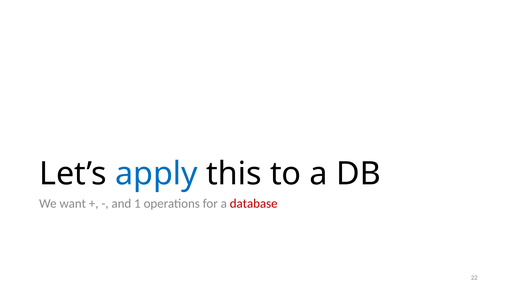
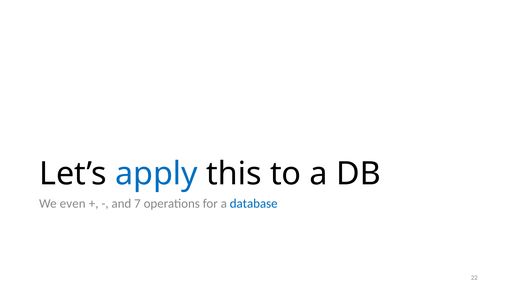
want: want -> even (73, 203)
1: 1 -> 7 (137, 203)
database colour: red -> blue (254, 203)
